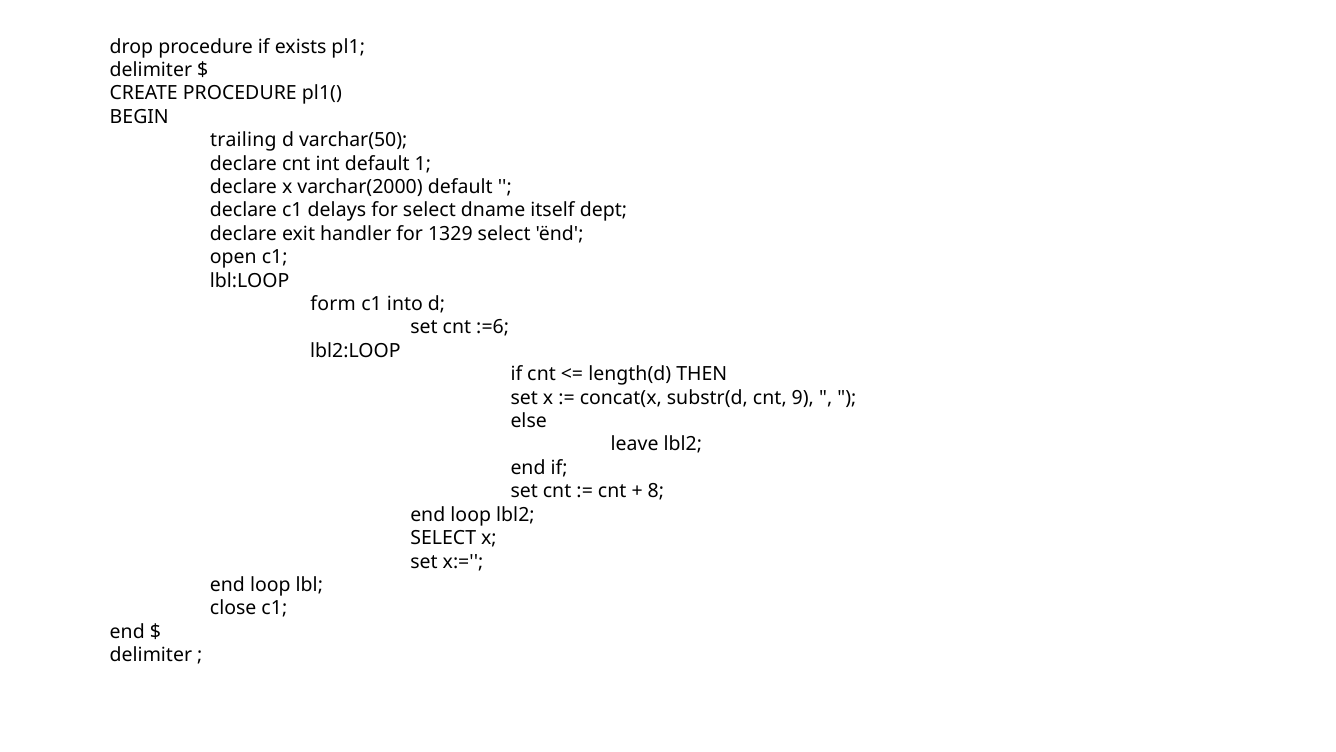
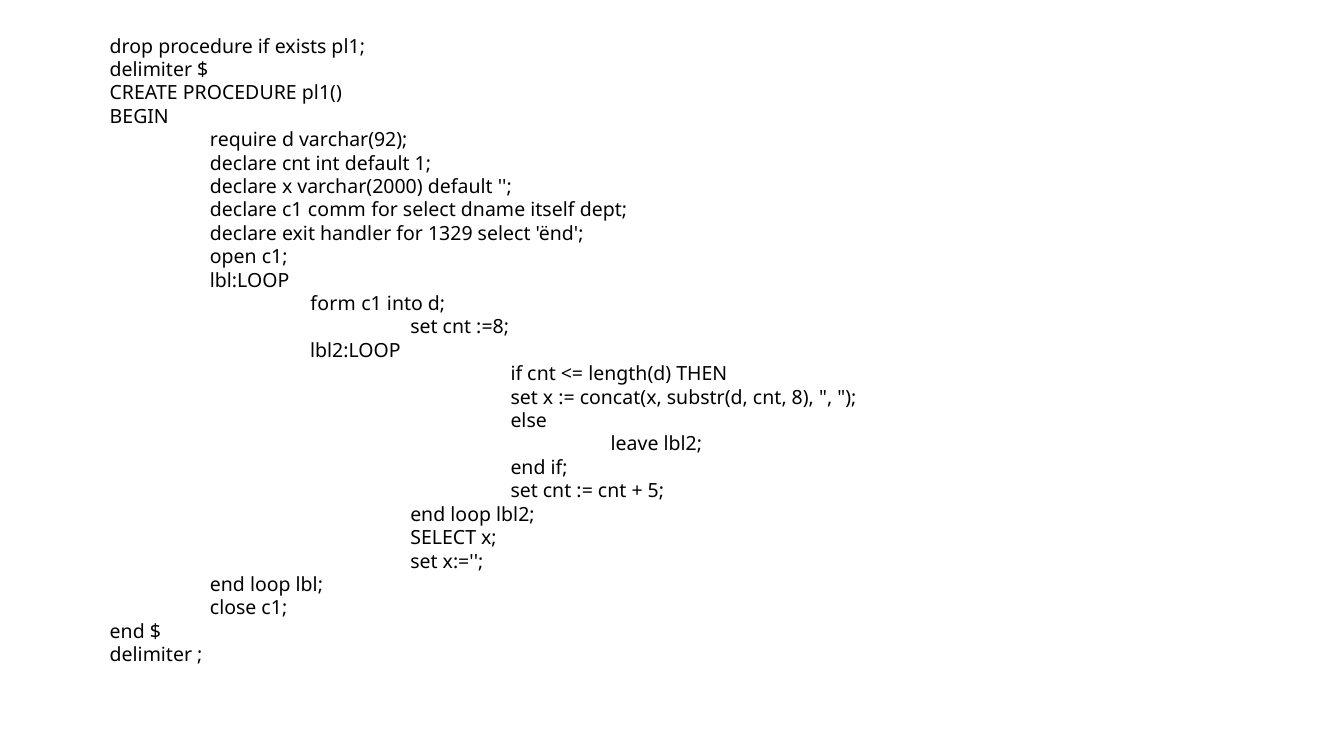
trailing: trailing -> require (243, 140)
varchar(50: varchar(50 -> varchar(92 (353, 140)
delays: delays -> comm (337, 210)
:=6: :=6 -> :=8 (493, 327)
9: 9 -> 8 (803, 397)
8: 8 -> 5 (656, 491)
